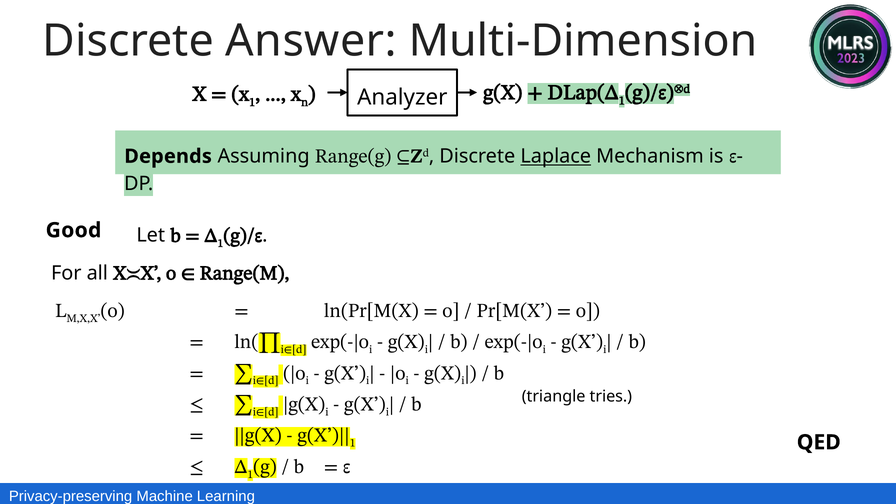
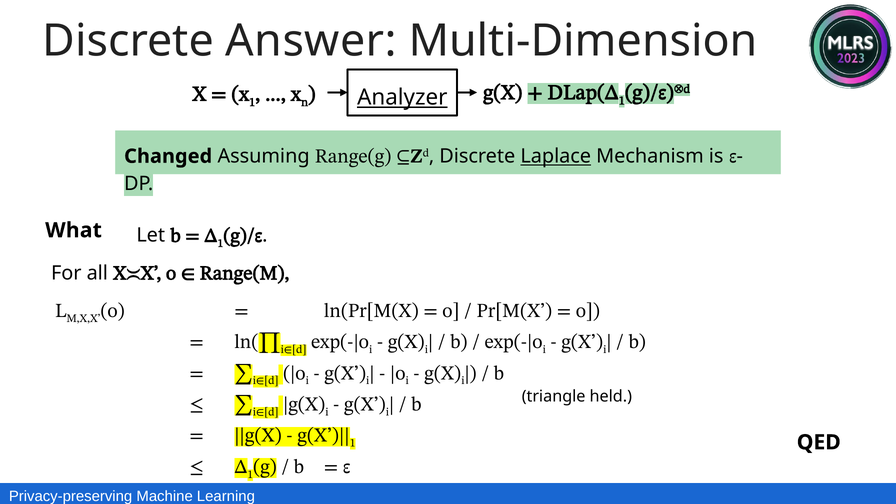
Analyzer underline: none -> present (402, 97)
Depends: Depends -> Changed (168, 156)
Good: Good -> What (74, 230)
tries: tries -> held (611, 396)
